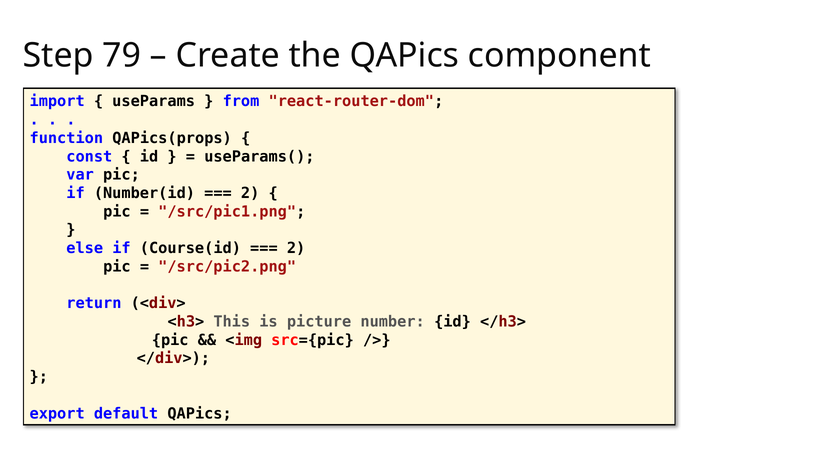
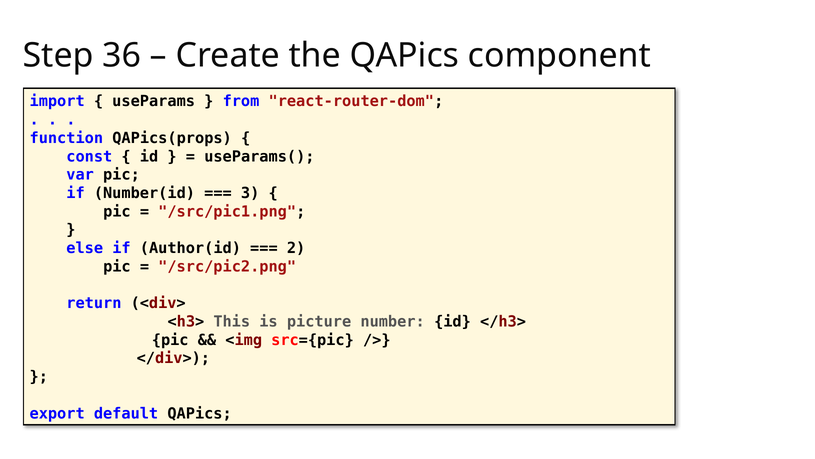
79: 79 -> 36 (122, 56)
2: 2 -> 3 (250, 193)
Course(id: Course(id -> Author(id (190, 248)
